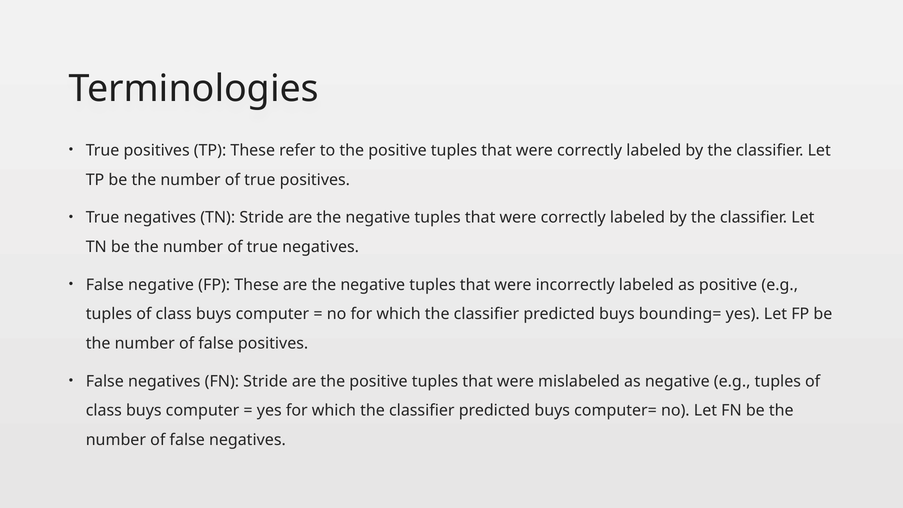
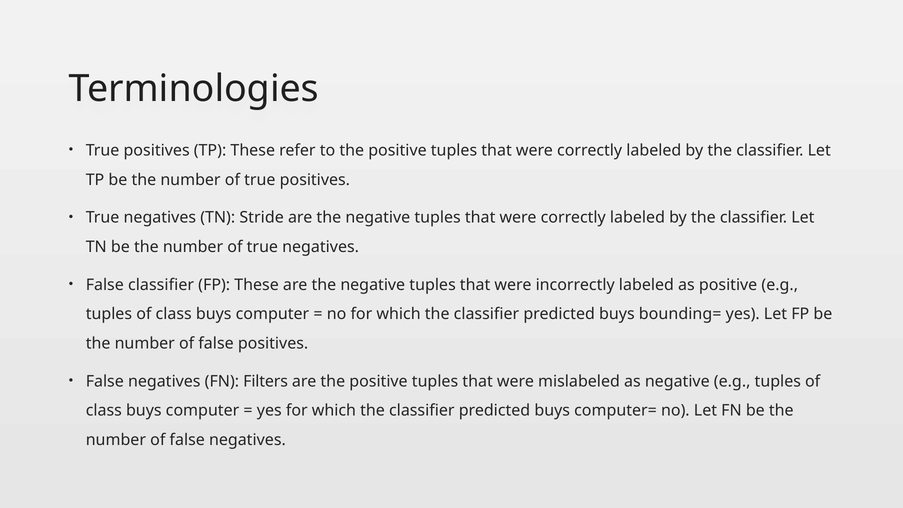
False negative: negative -> classifier (161, 285)
FN Stride: Stride -> Filters (266, 381)
